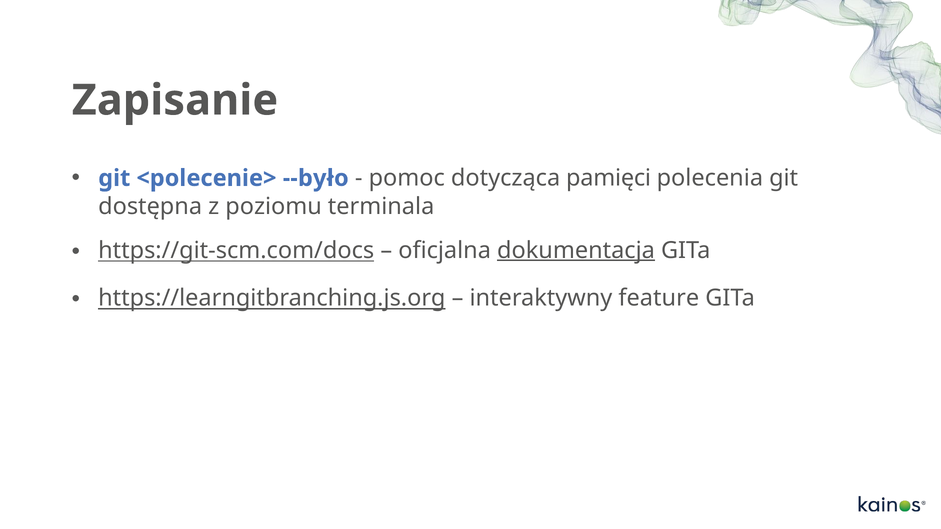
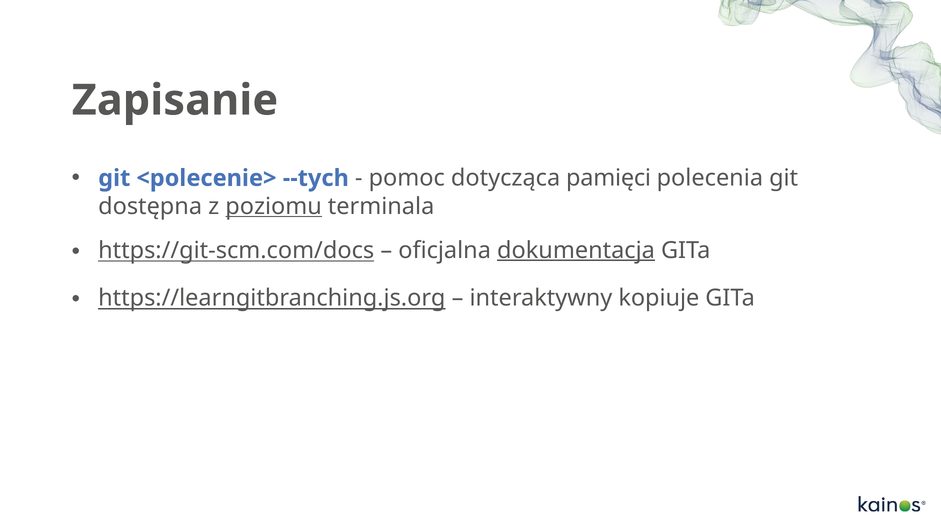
--było: --było -> --tych (316, 178)
poziomu underline: none -> present (274, 206)
feature: feature -> kopiuje (659, 298)
